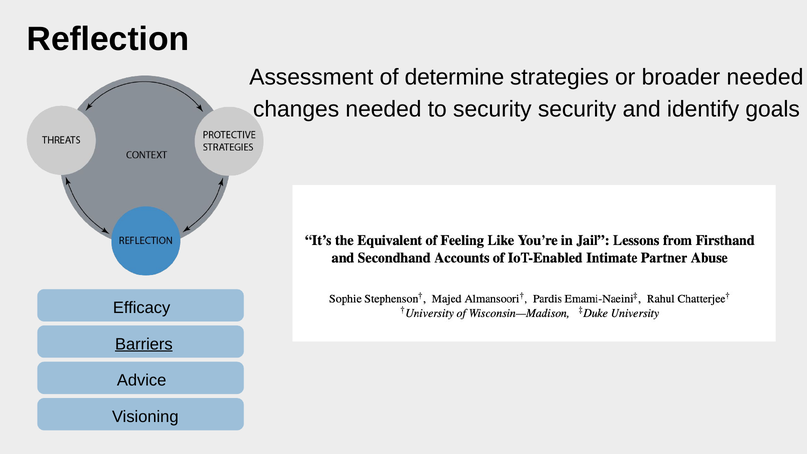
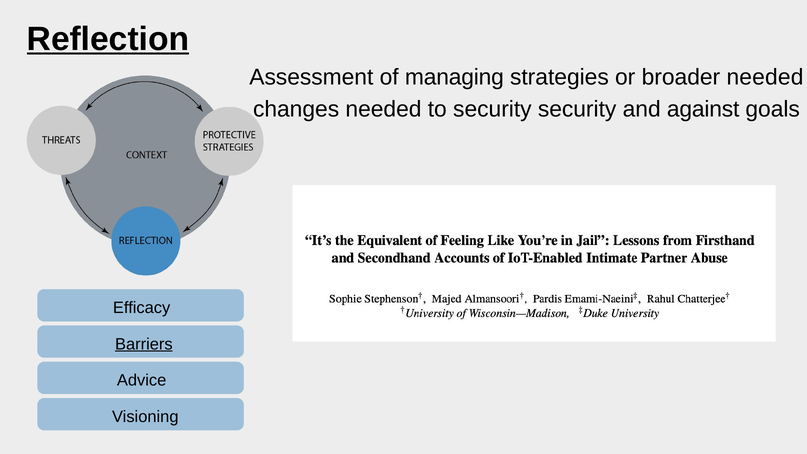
Reflection underline: none -> present (108, 39)
determine: determine -> managing (454, 77)
identify: identify -> against (703, 109)
